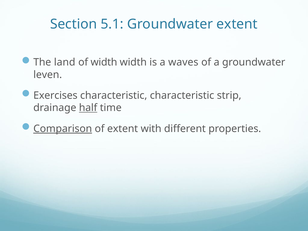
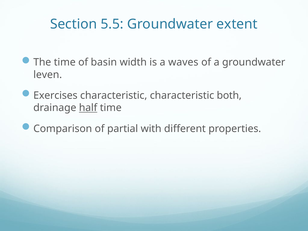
5.1: 5.1 -> 5.5 (112, 24)
The land: land -> time (65, 62)
of width: width -> basin (104, 62)
strip: strip -> both (229, 96)
Comparison underline: present -> none (63, 129)
of extent: extent -> partial (123, 129)
